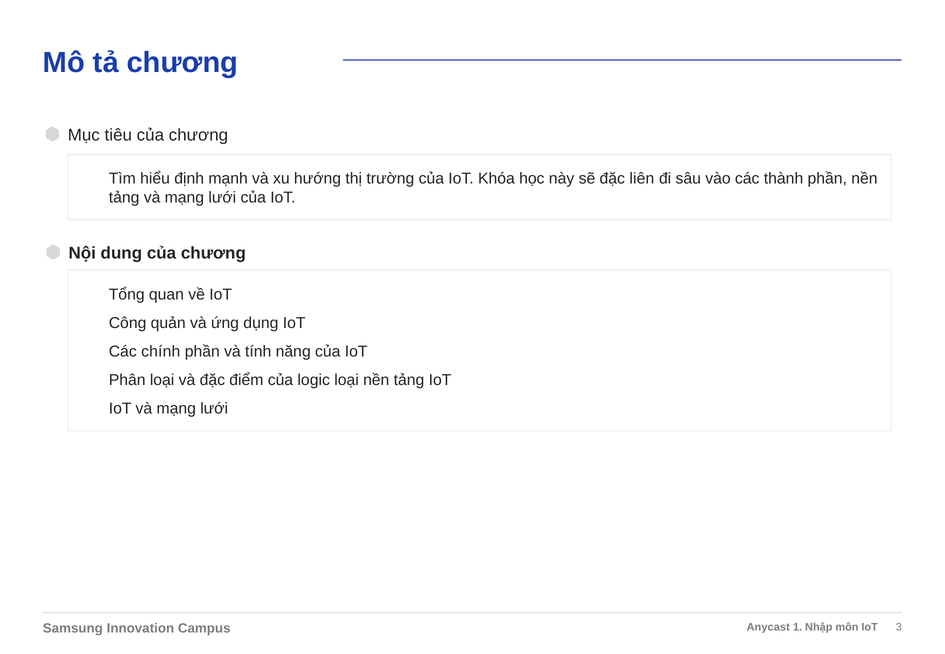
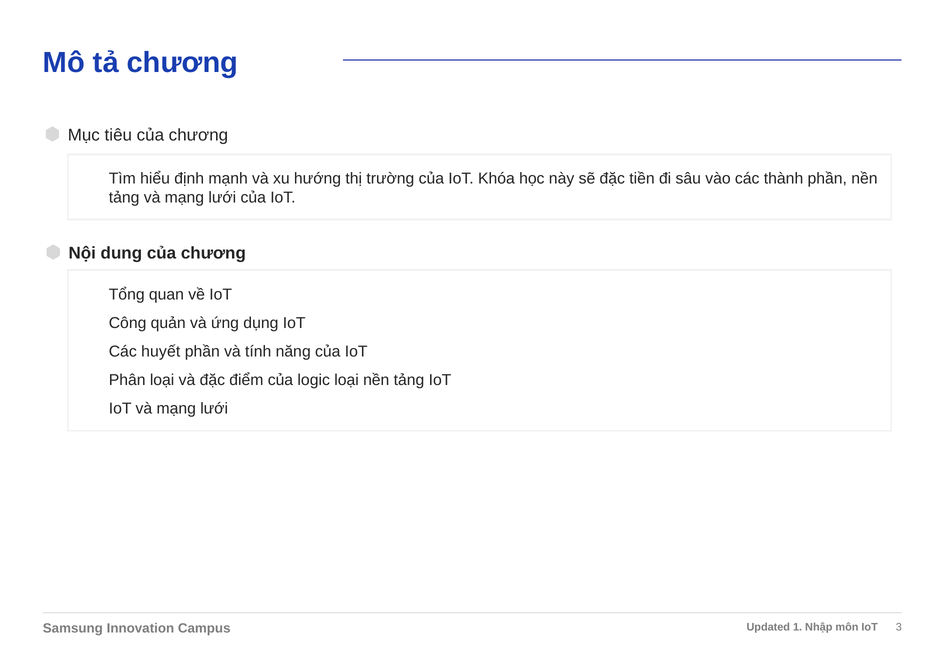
liên: liên -> tiền (642, 179)
chính: chính -> huyết (161, 352)
Anycast: Anycast -> Updated (768, 627)
